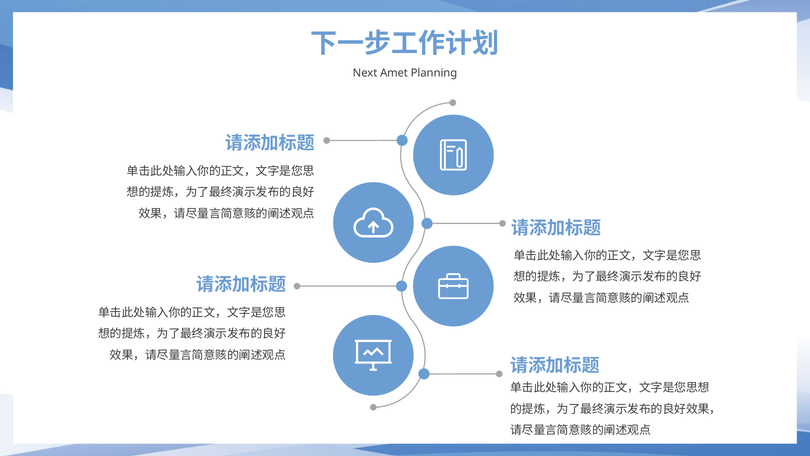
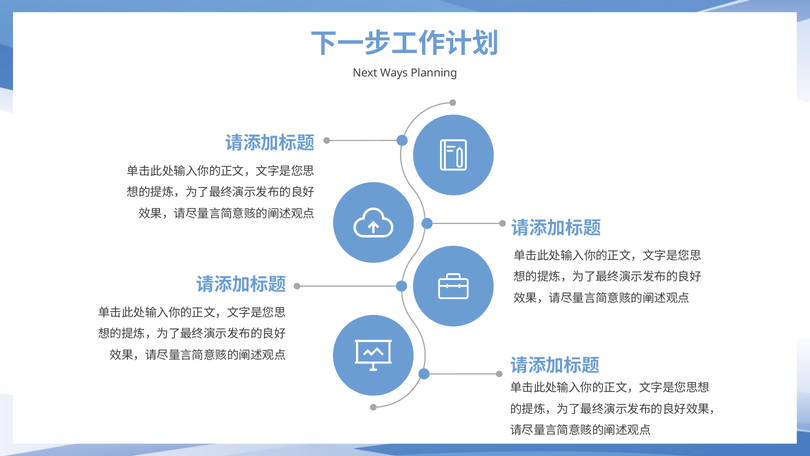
Amet: Amet -> Ways (394, 73)
